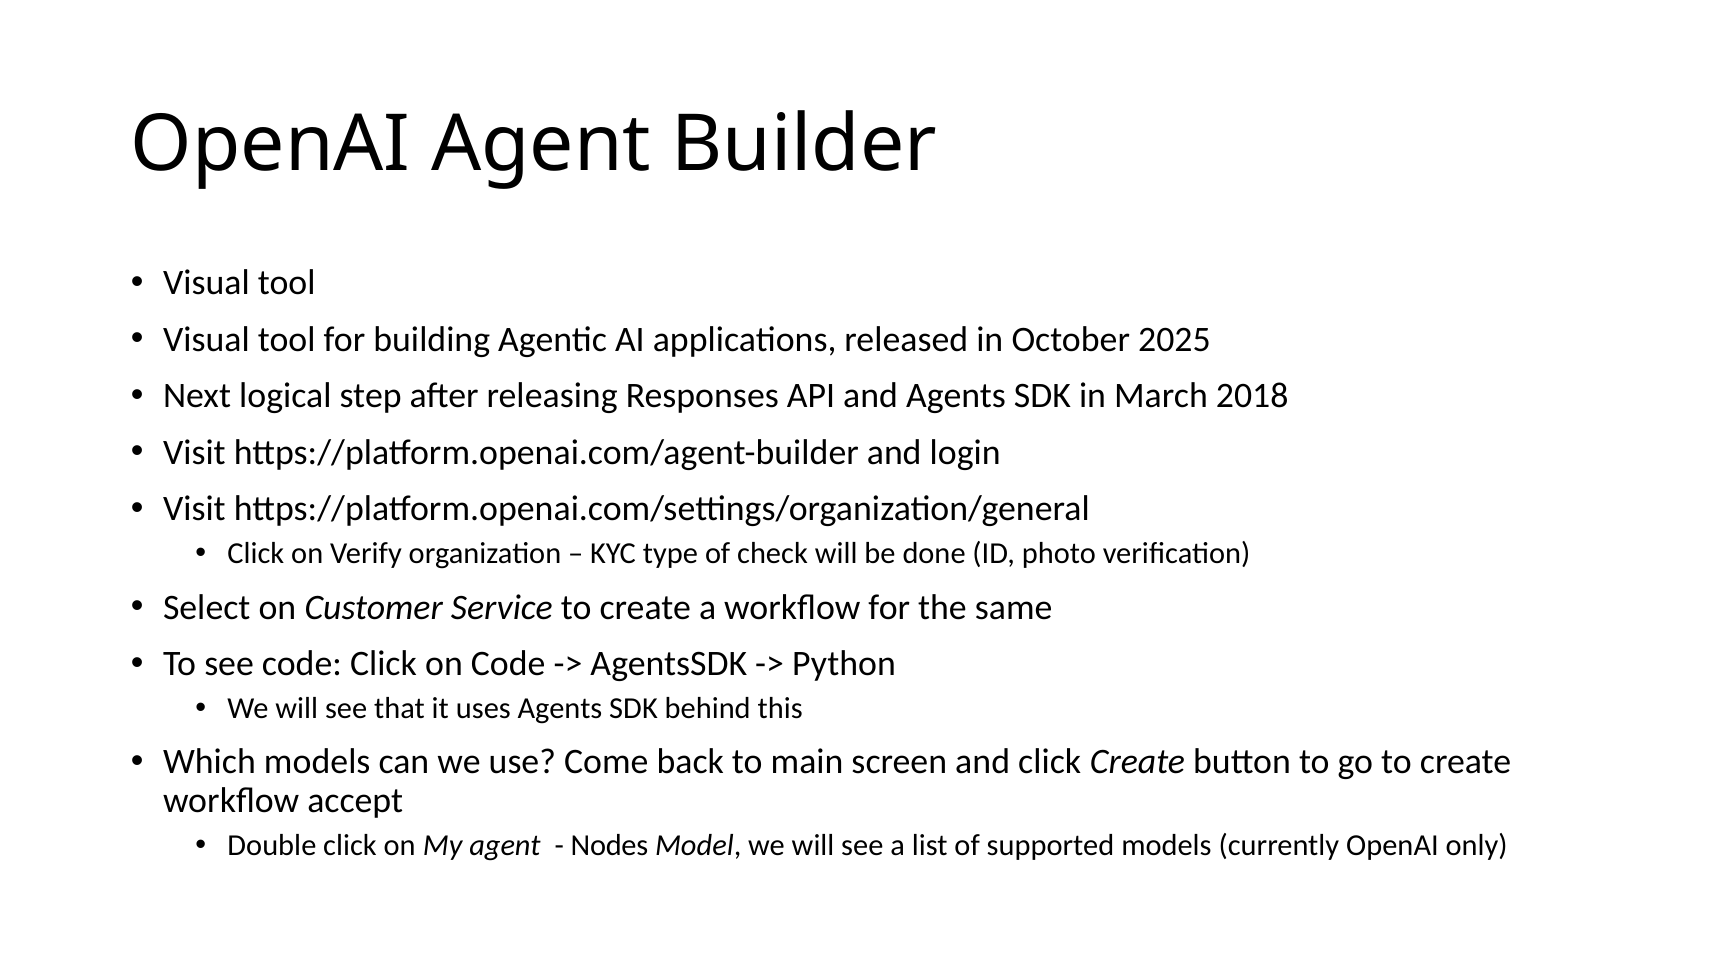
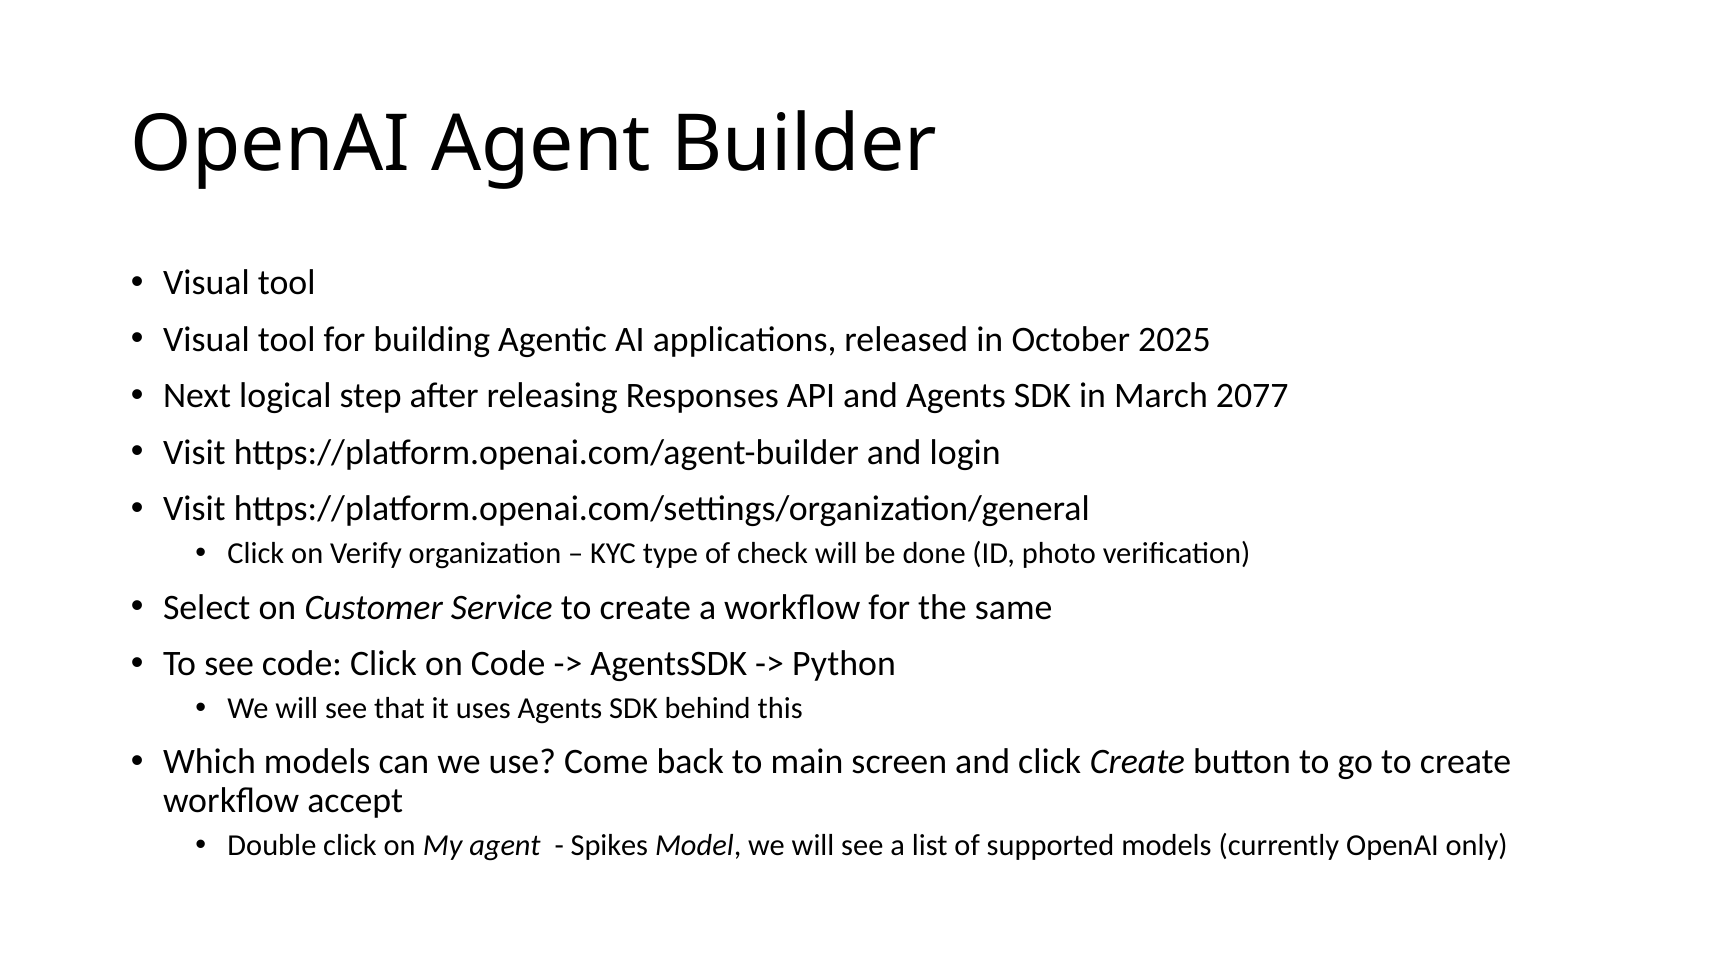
2018: 2018 -> 2077 (1252, 396)
Nodes: Nodes -> Spikes (609, 845)
